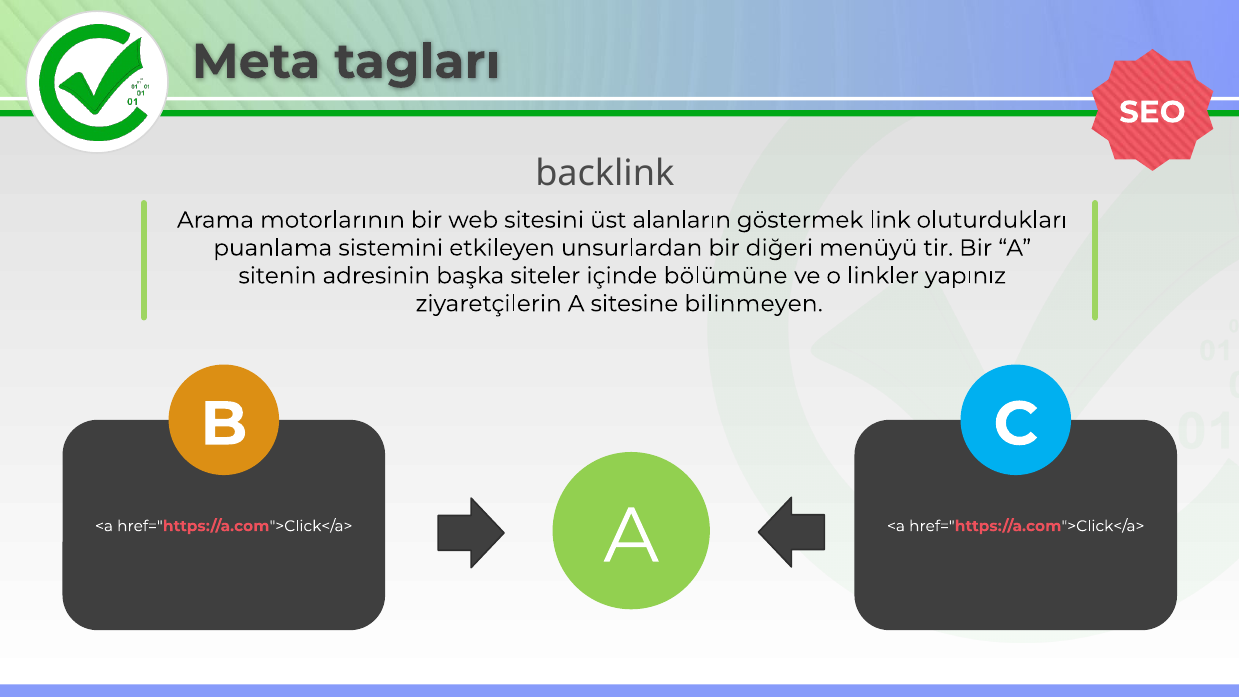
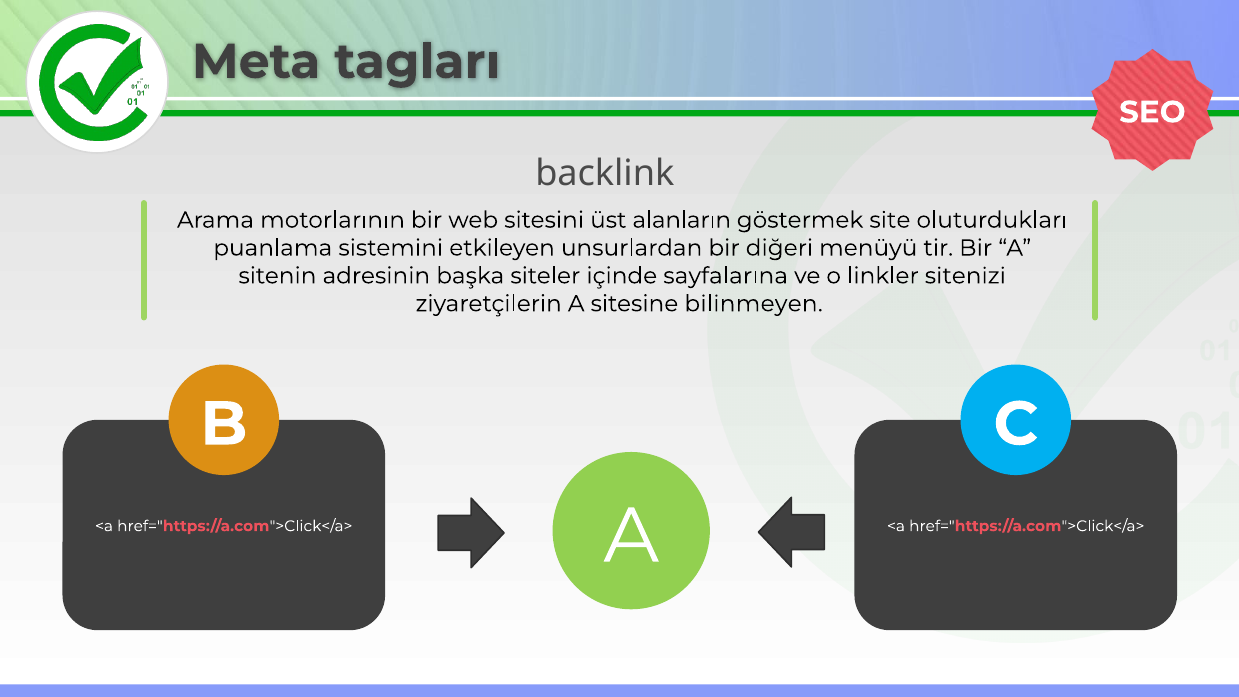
link: link -> site (890, 220)
bölümüne: bölümüne -> sayfalarına (726, 276)
yapınız: yapınız -> sitenizi (965, 276)
